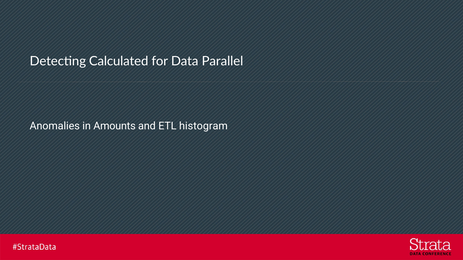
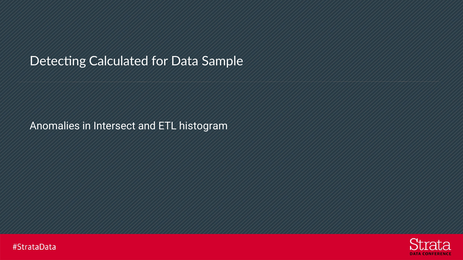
Parallel: Parallel -> Sample (222, 61)
Amounts: Amounts -> Intersect (114, 126)
